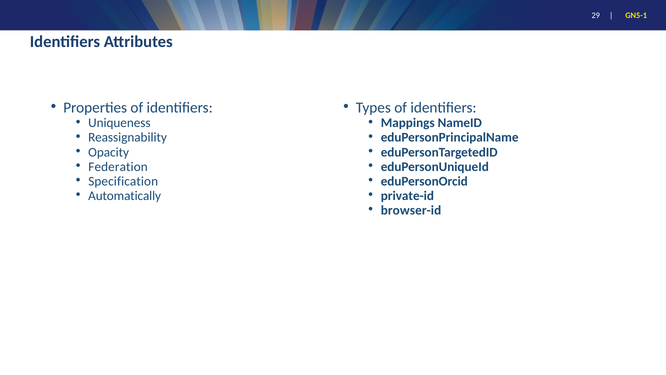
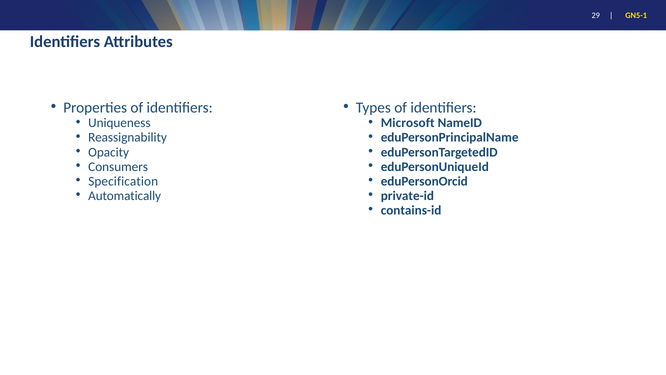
Mappings: Mappings -> Microsoft (408, 123)
Federation: Federation -> Consumers (118, 167)
browser-id: browser-id -> contains-id (411, 210)
